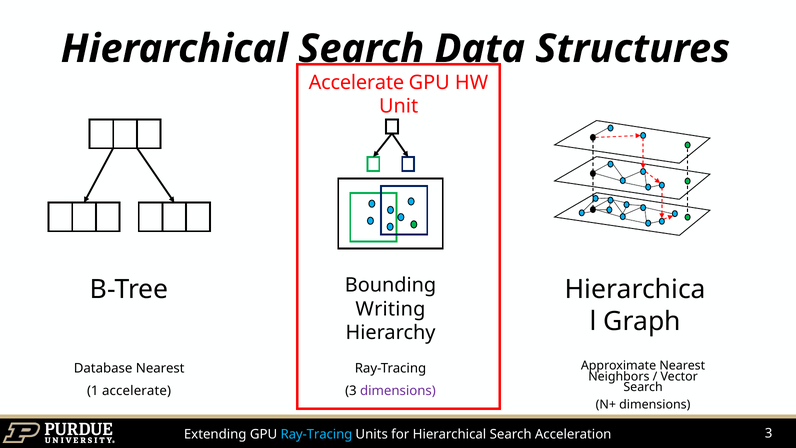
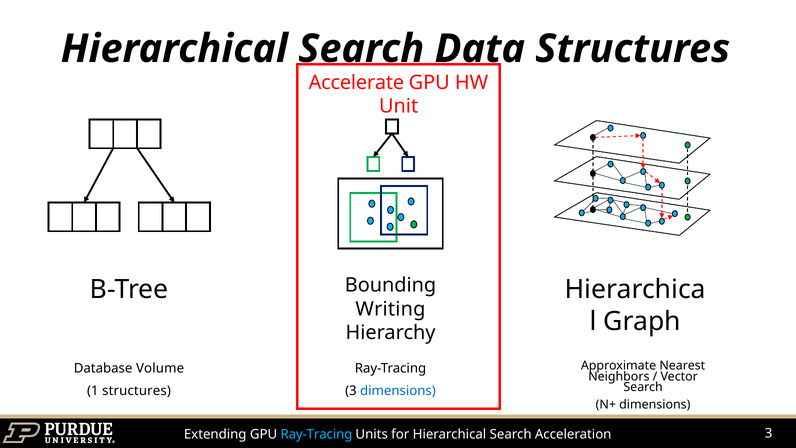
Database Nearest: Nearest -> Volume (160, 368)
1 accelerate: accelerate -> structures (137, 391)
dimensions colour: purple -> blue (398, 391)
